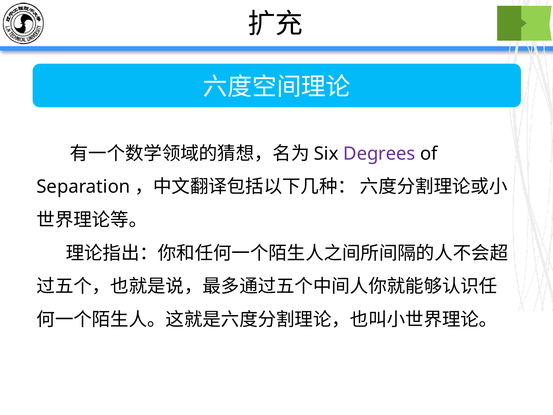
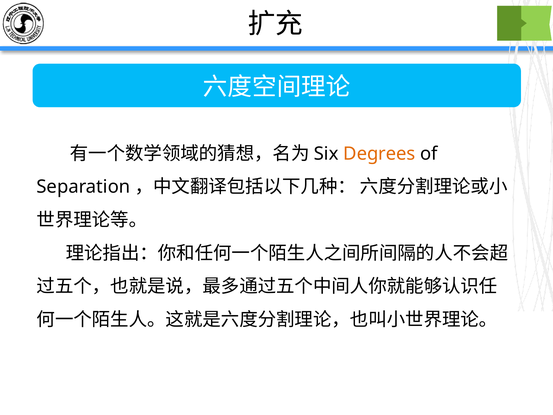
Degrees colour: purple -> orange (379, 154)
